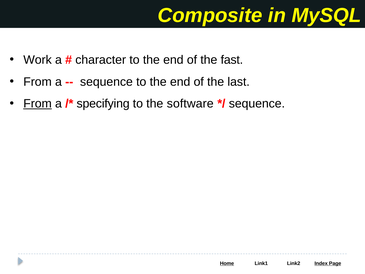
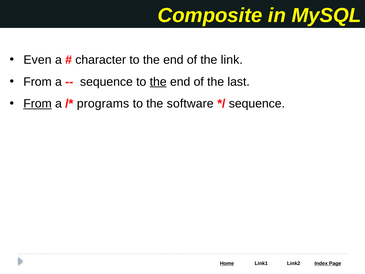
Work: Work -> Even (37, 60)
fast: fast -> link (232, 60)
the underline: none -> present (158, 82)
specifying: specifying -> programs (103, 104)
